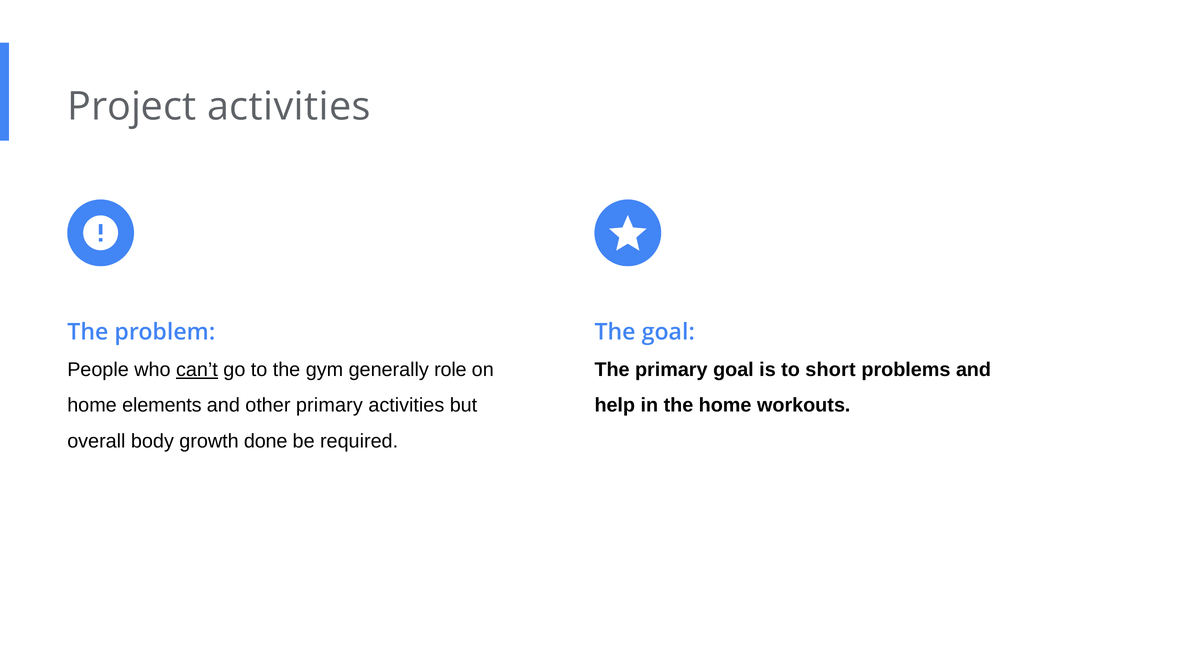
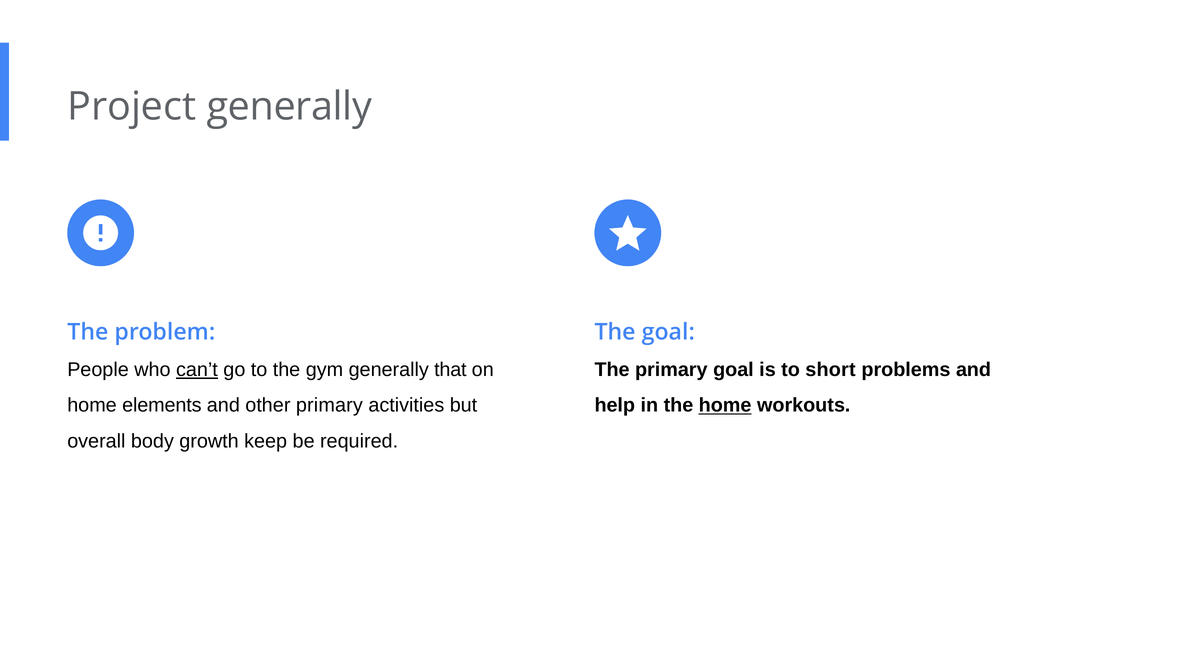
Project activities: activities -> generally (289, 107)
role: role -> that (450, 370)
home underline: none -> present (725, 405)
done: done -> keep (266, 441)
